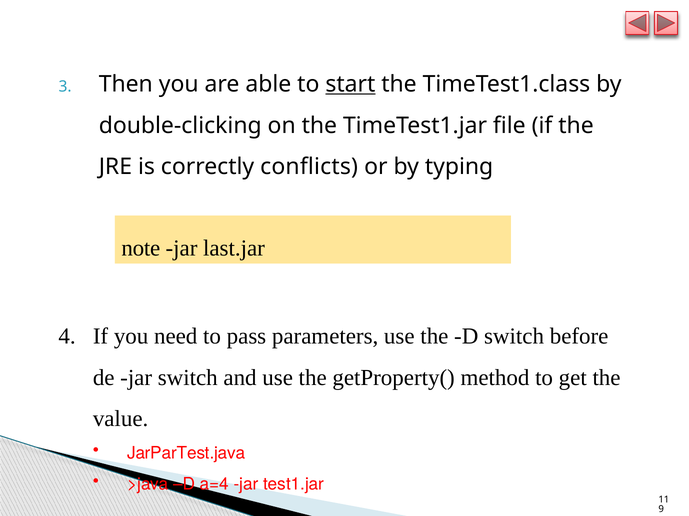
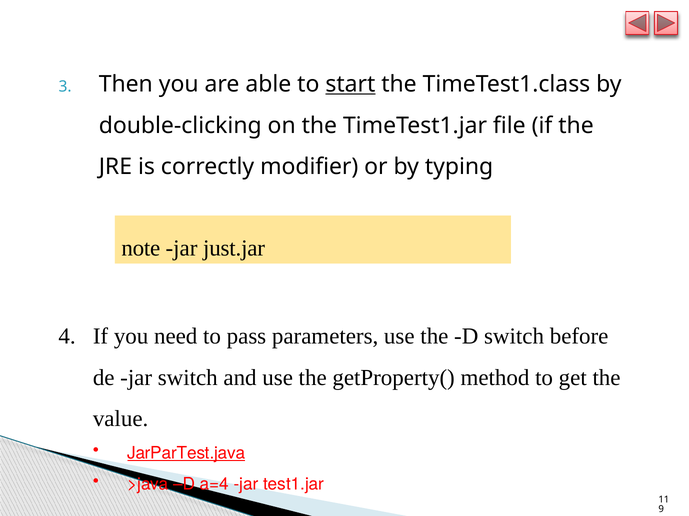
conflicts: conflicts -> modifier (309, 167)
last.jar: last.jar -> just.jar (234, 248)
JarParTest.java underline: none -> present (186, 454)
